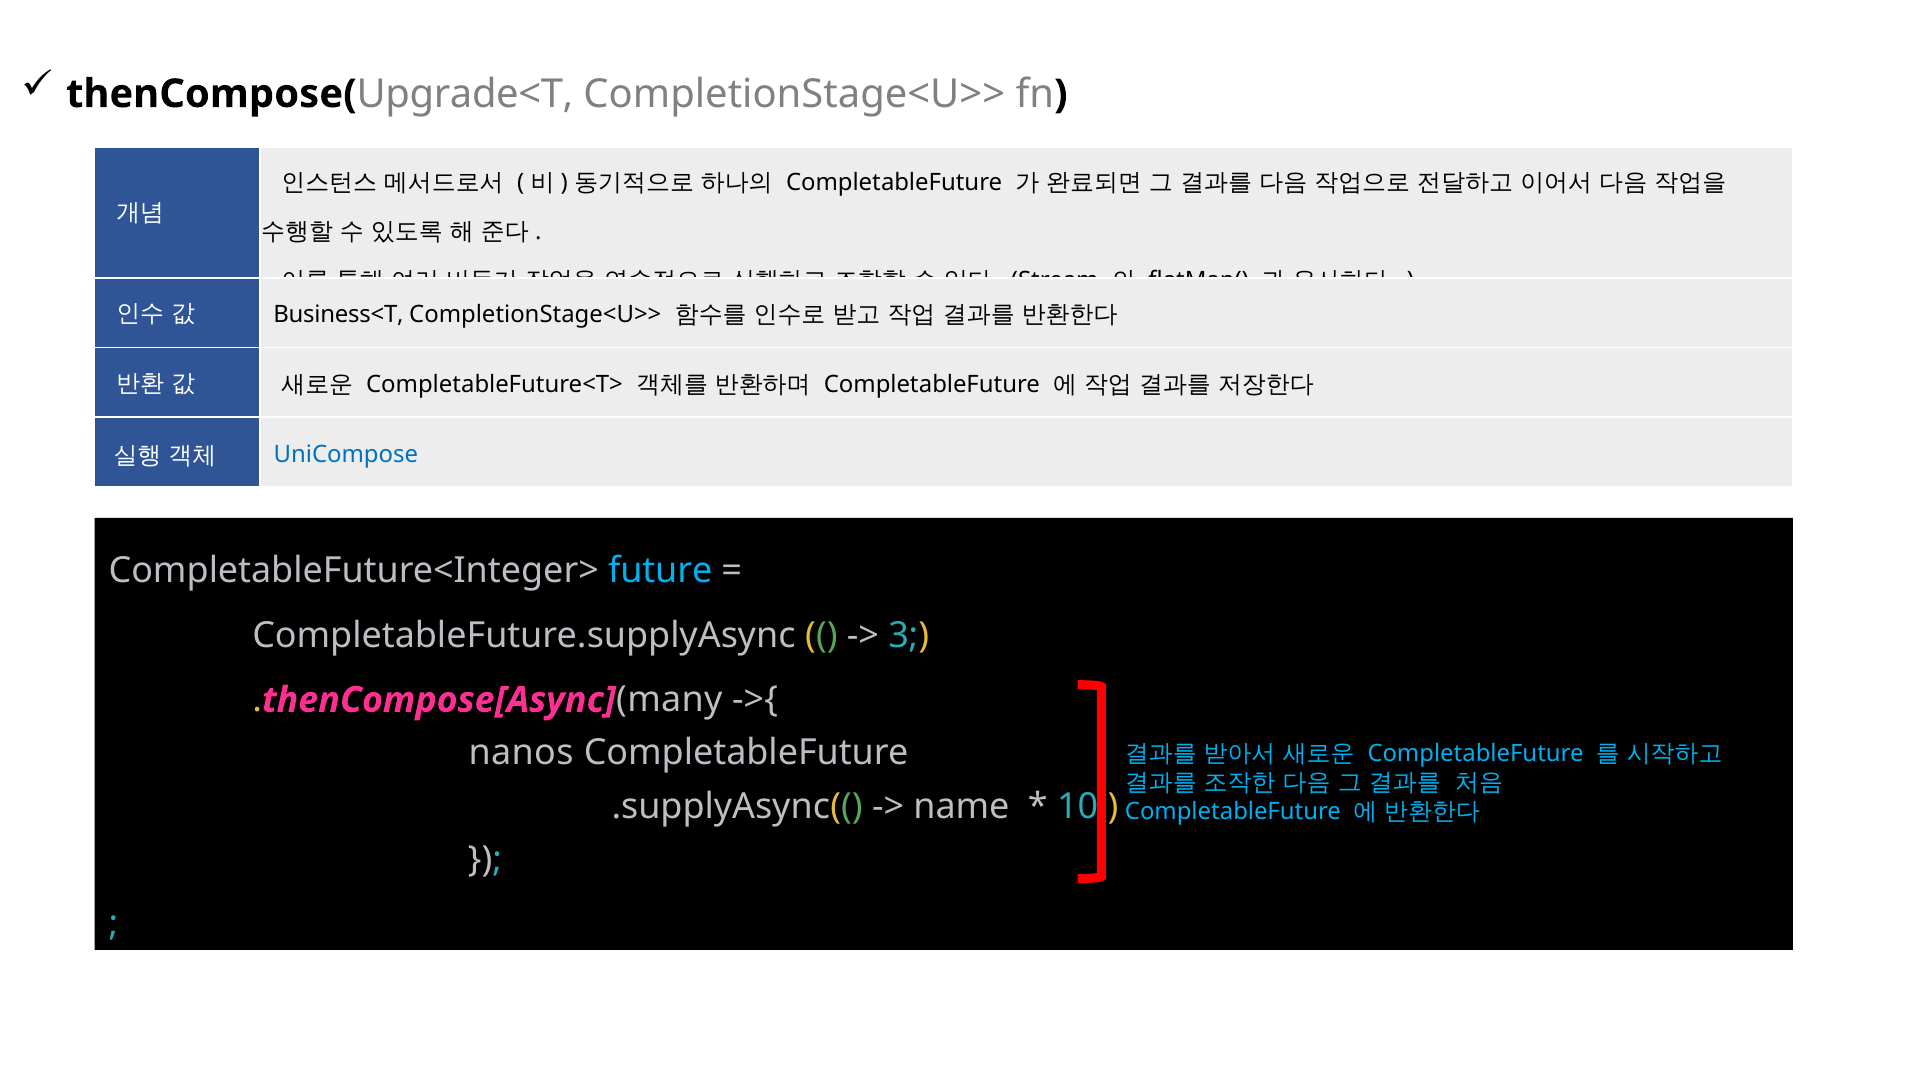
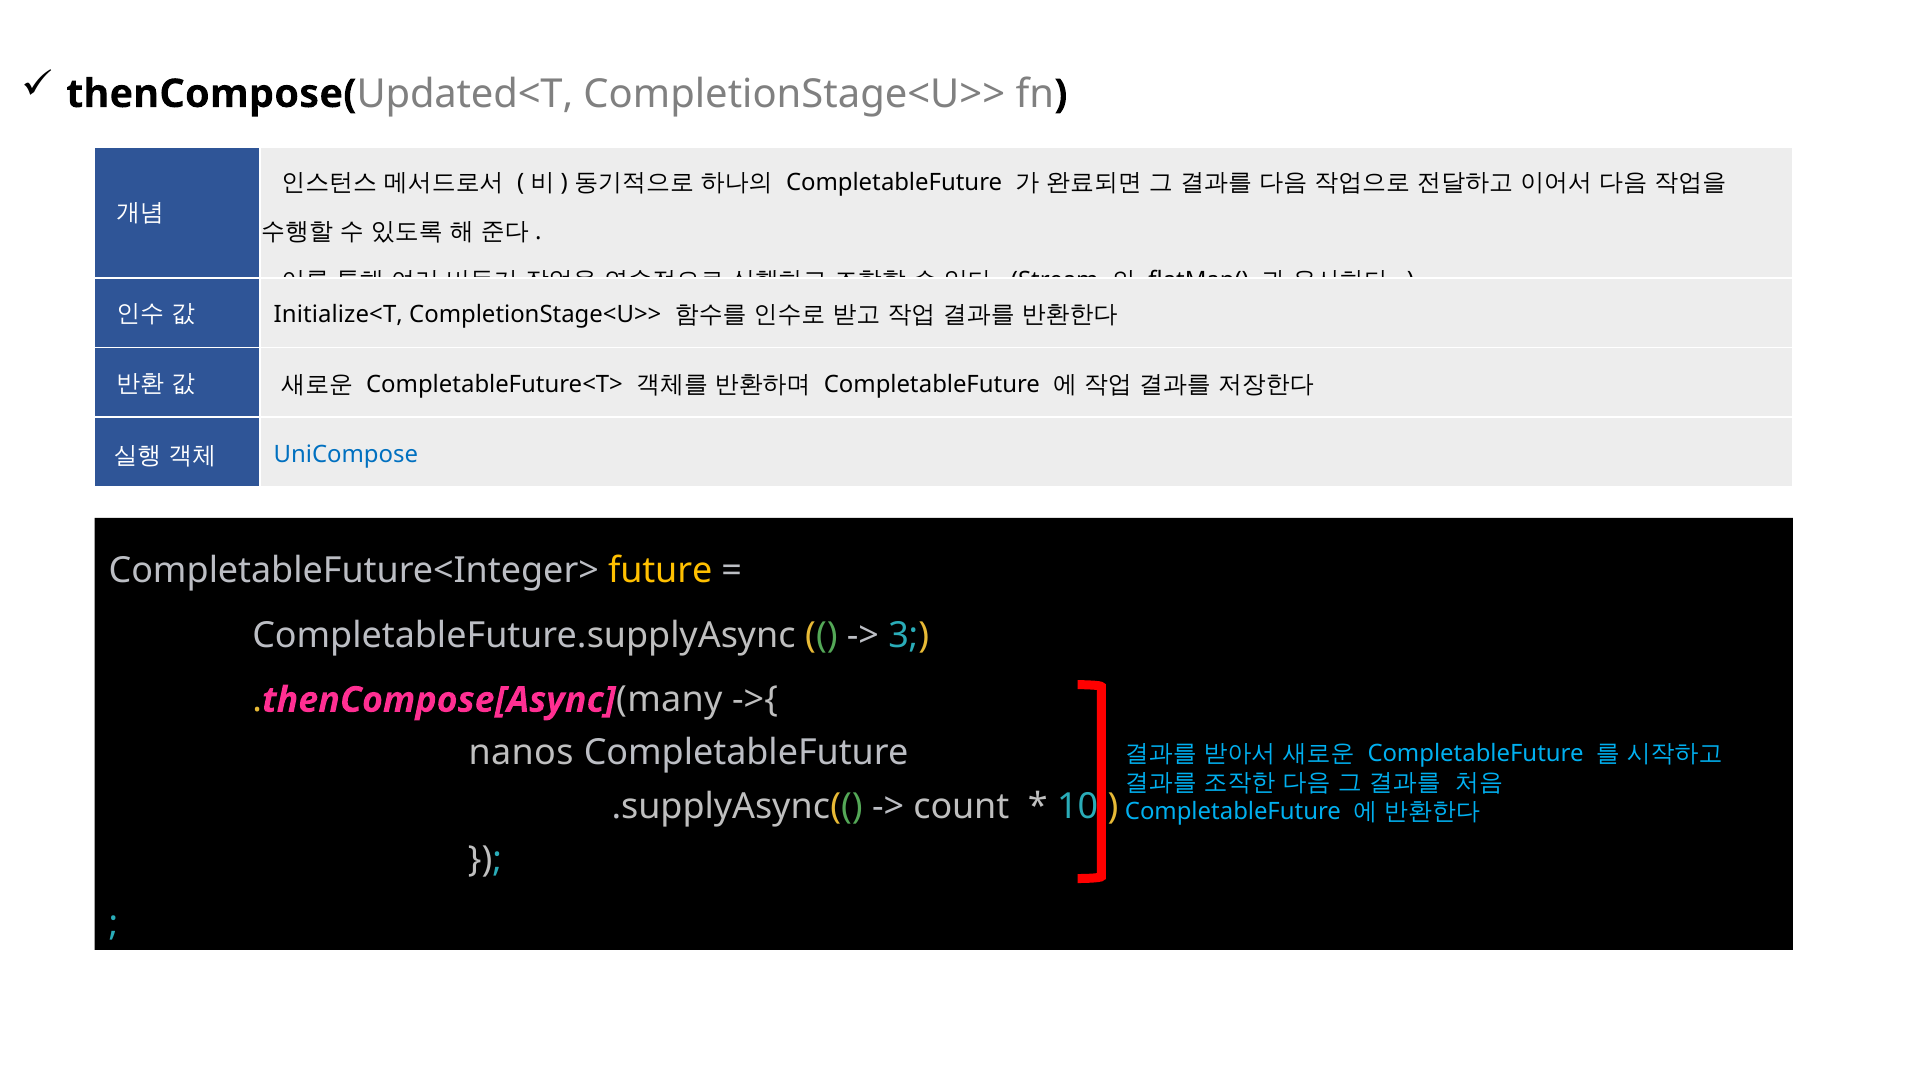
Upgrade<T: Upgrade<T -> Updated<T (465, 94)
Business<T: Business<T -> Initialize<T (338, 315)
future colour: light blue -> yellow (660, 571)
name: name -> count (961, 806)
